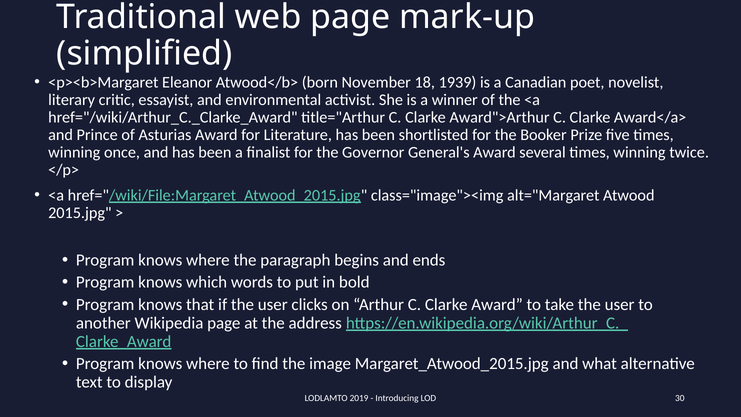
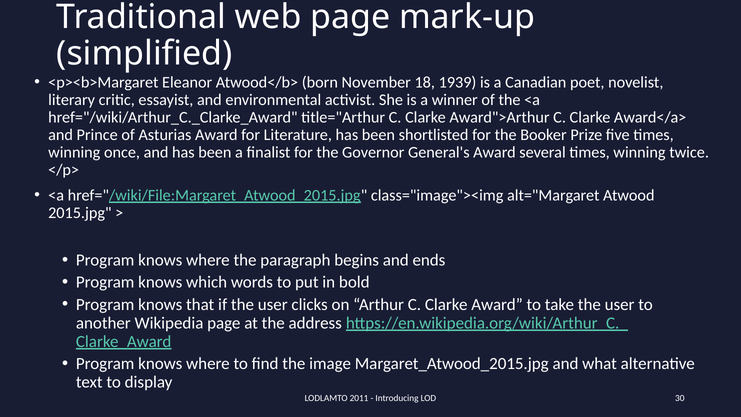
2019: 2019 -> 2011 (359, 398)
